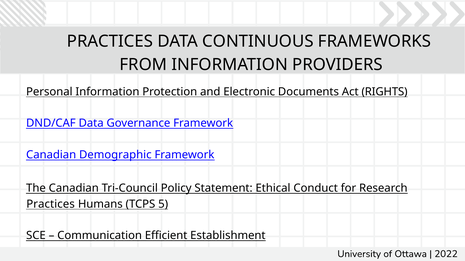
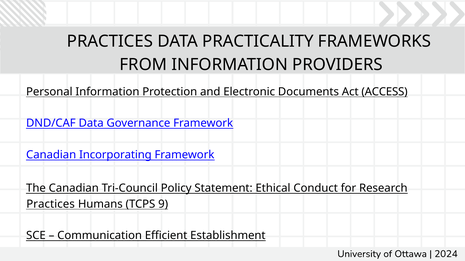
CONTINUOUS: CONTINUOUS -> PRACTICALITY (258, 41)
RIGHTS: RIGHTS -> ACCESS (385, 92)
Demographic: Demographic -> Incorporating (115, 155)
5: 5 -> 9 (163, 204)
2022: 2022 -> 2024 (446, 254)
